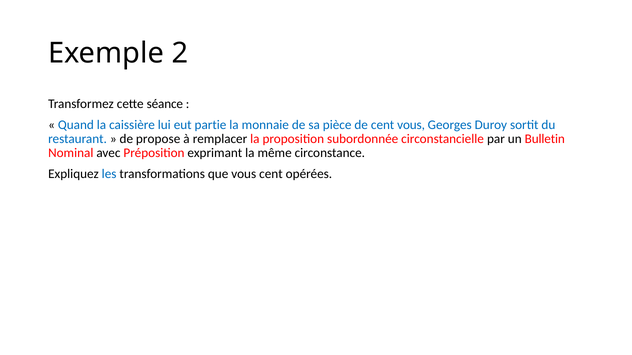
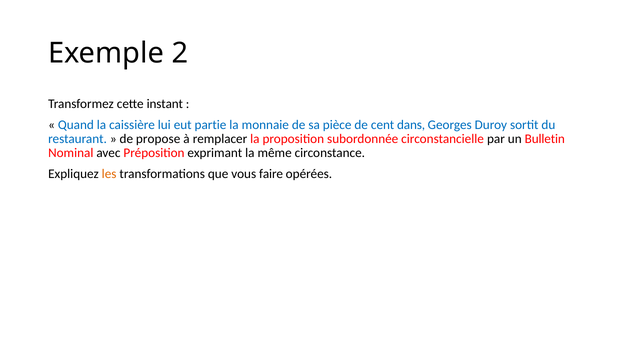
séance: séance -> instant (165, 104)
cent vous: vous -> dans (411, 125)
les colour: blue -> orange (109, 174)
vous cent: cent -> faire (271, 174)
